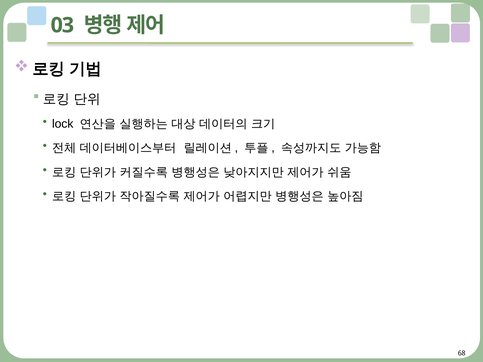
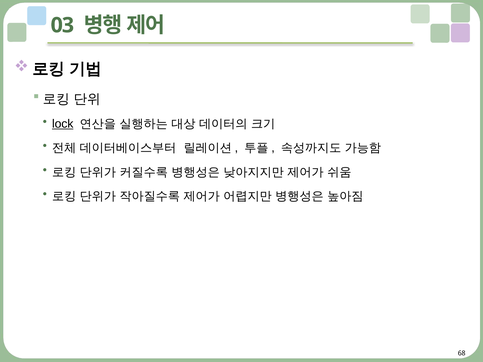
lock underline: none -> present (63, 124)
